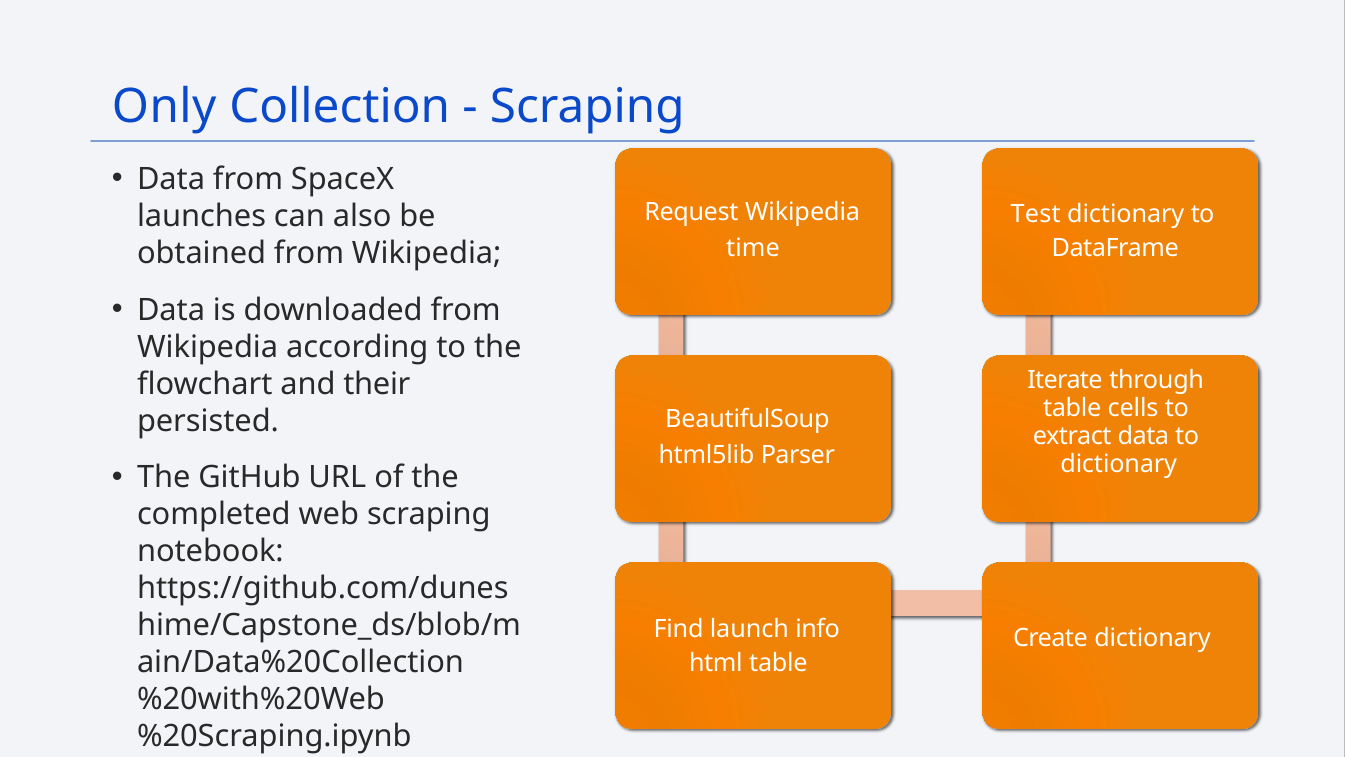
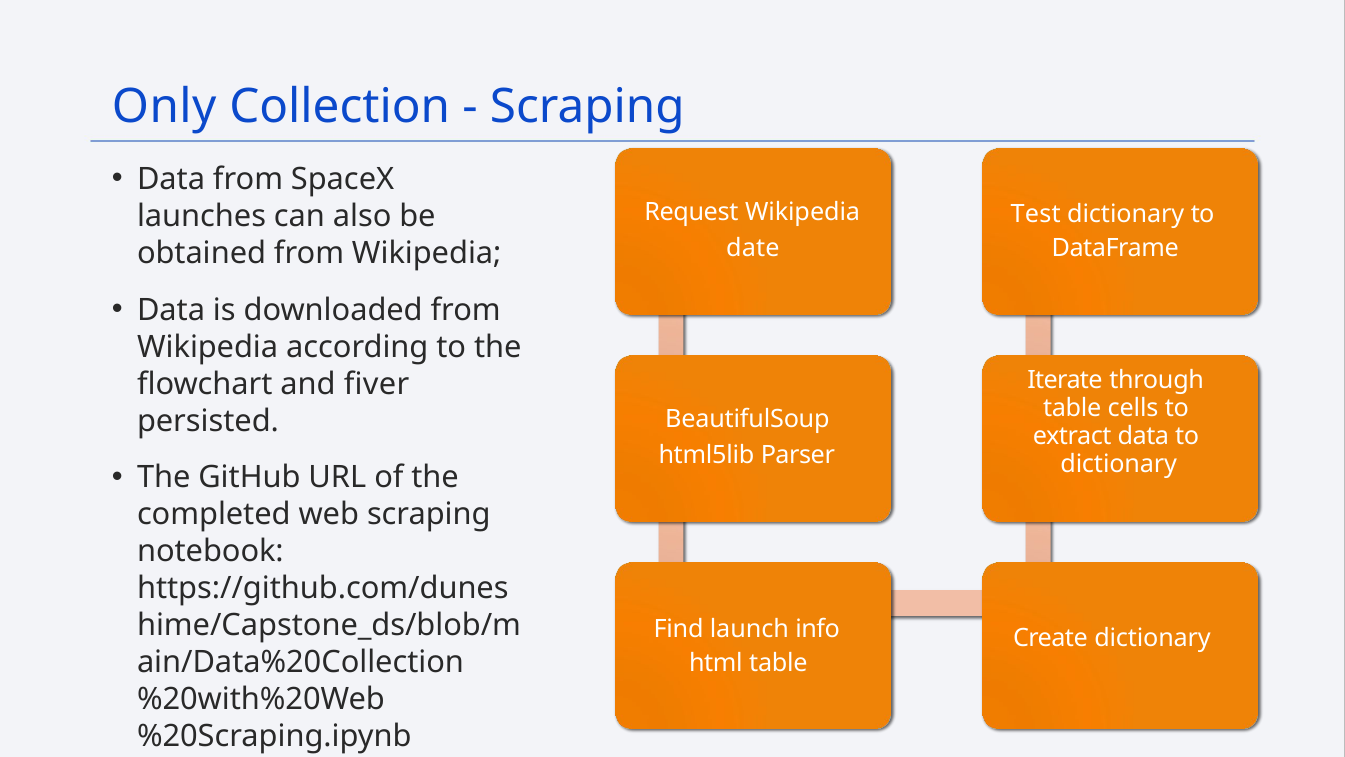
time: time -> date (753, 248)
their: their -> fiver (377, 384)
